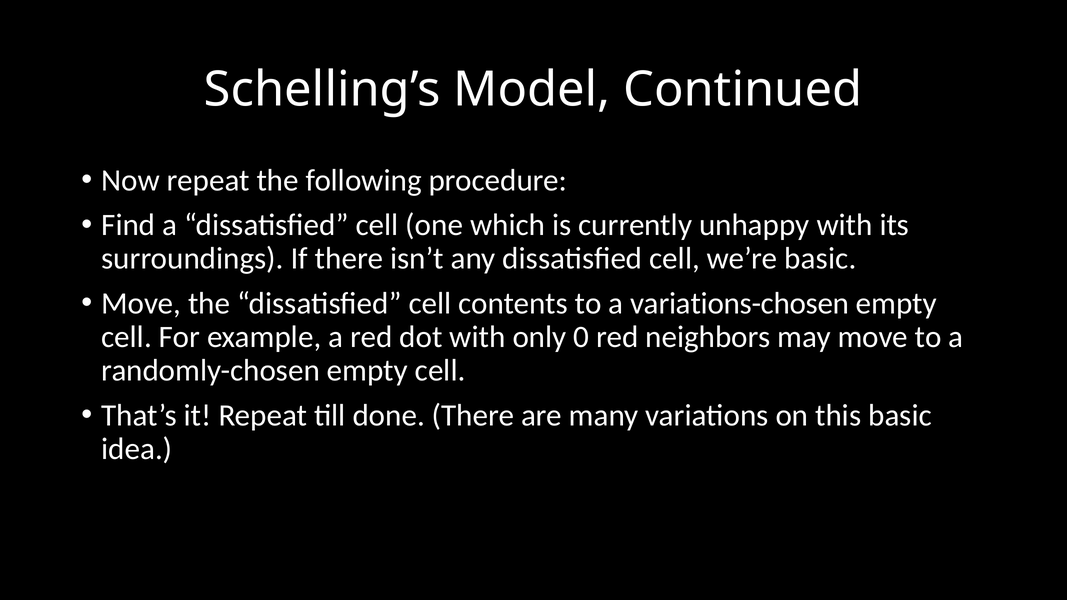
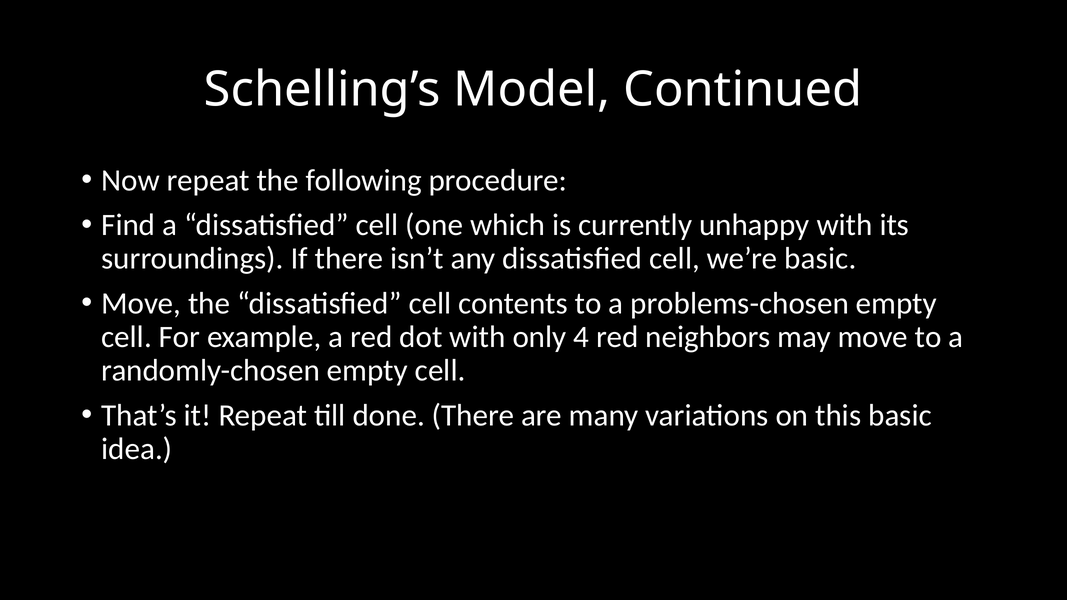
variations-chosen: variations-chosen -> problems-chosen (740, 303)
0: 0 -> 4 (581, 337)
